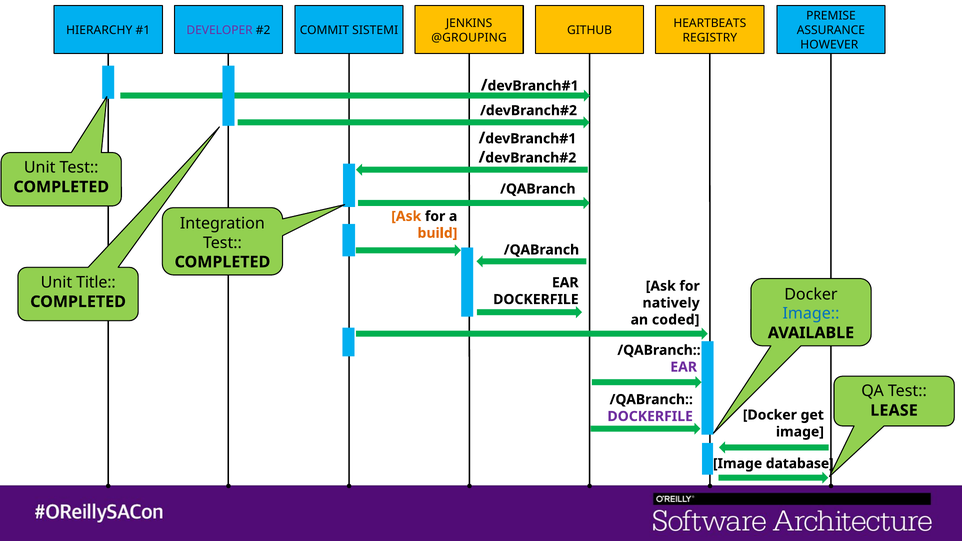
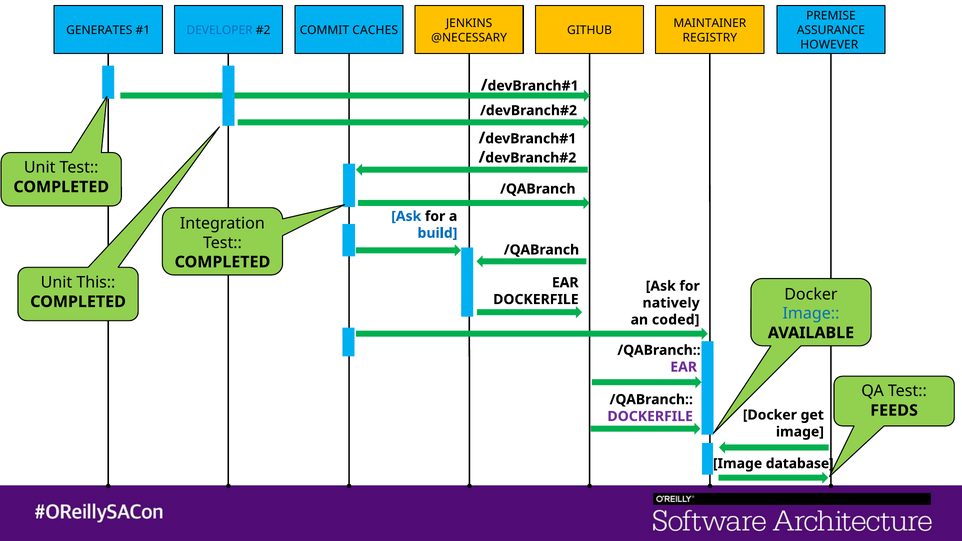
HEARTBEATS: HEARTBEATS -> MAINTAINER (710, 23)
HIERARCHY: HIERARCHY -> GENERATES (99, 31)
DEVELOPER colour: purple -> blue (220, 31)
SISTEMI: SISTEMI -> CACHES (375, 30)
@GROUPING: @GROUPING -> @NECESSARY (469, 38)
Ask colour: orange -> blue (406, 216)
build colour: orange -> blue (437, 233)
Title: Title -> This (96, 283)
LEASE: LEASE -> FEEDS (894, 411)
